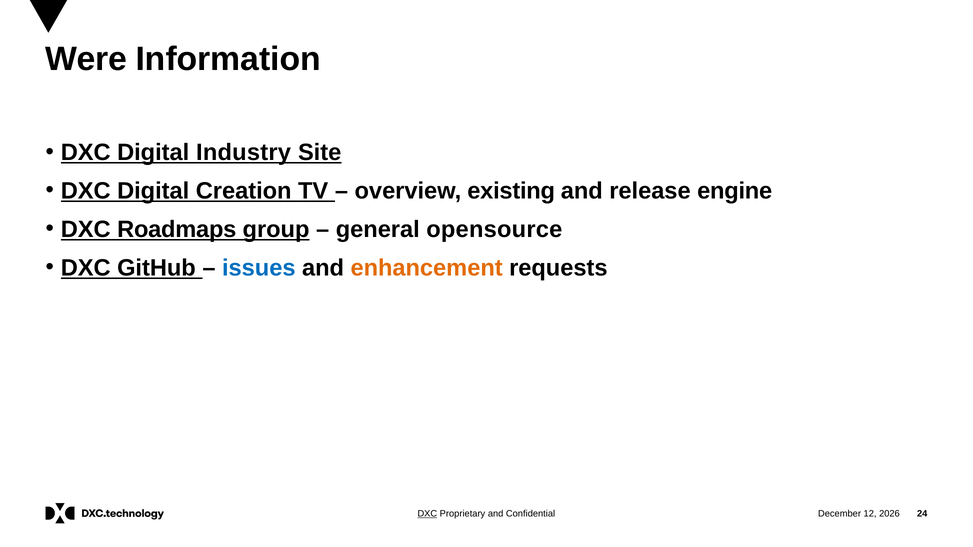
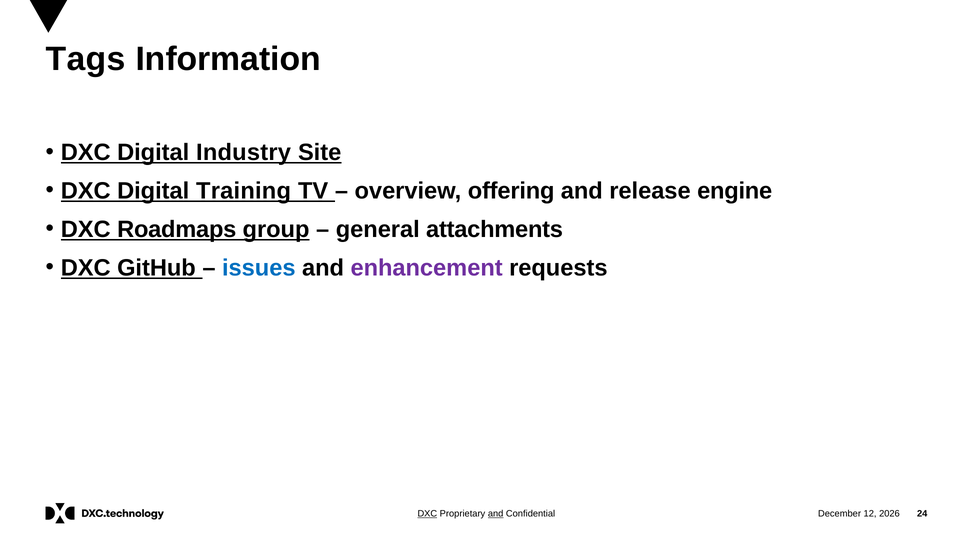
Were: Were -> Tags (86, 59)
Creation: Creation -> Training (244, 191)
existing: existing -> offering (511, 191)
opensource: opensource -> attachments (495, 230)
enhancement colour: orange -> purple (427, 268)
and underline: none -> present (496, 514)
